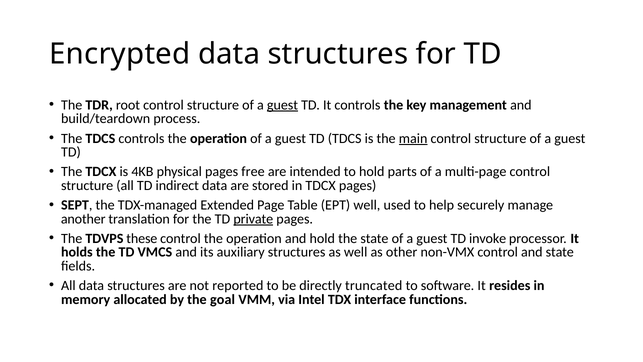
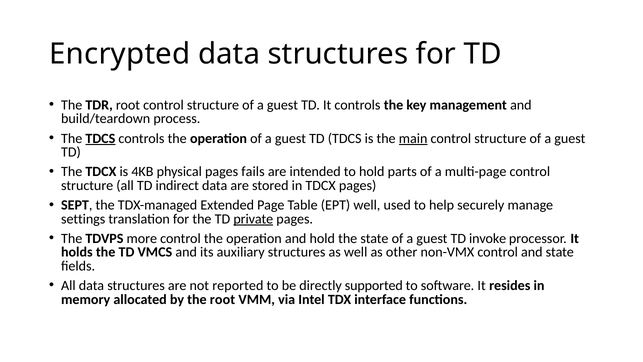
guest underline: present -> none (282, 105)
TDCS underline: none -> present (100, 138)
free: free -> fails (253, 172)
another: another -> settings (83, 219)
these: these -> more (142, 238)
truncated: truncated -> supported (374, 285)
the goal: goal -> root (223, 299)
